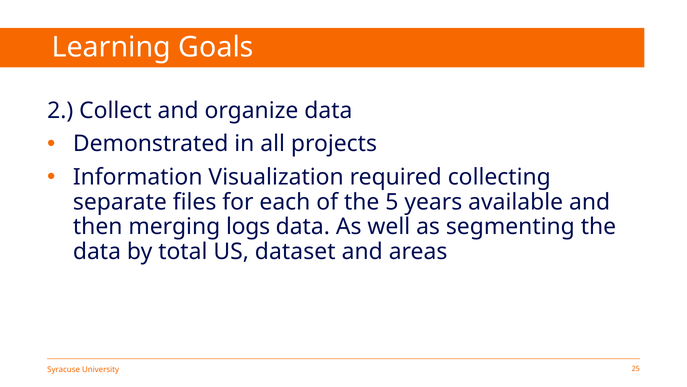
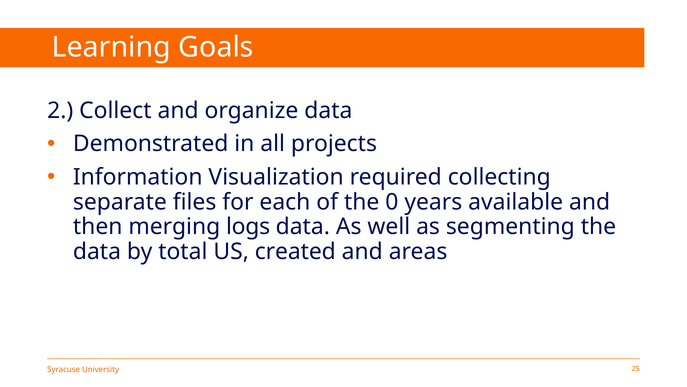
5: 5 -> 0 (392, 202)
dataset: dataset -> created (295, 251)
